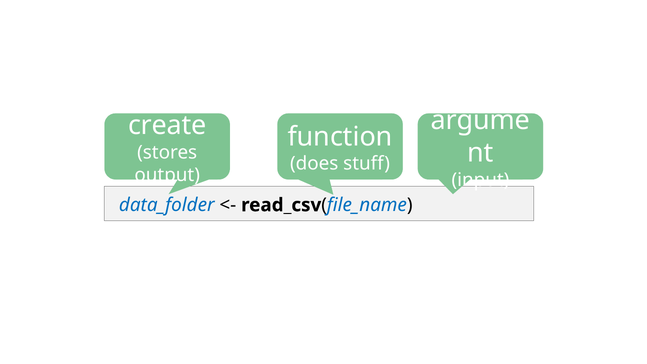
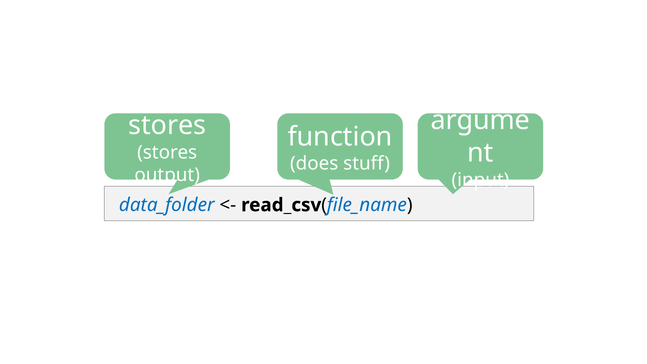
create: create -> stores (167, 125)
